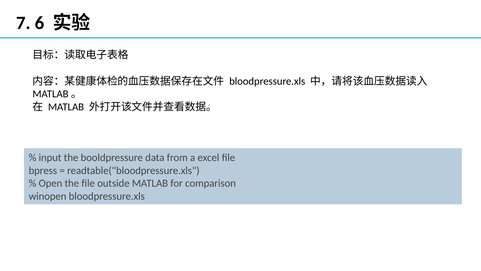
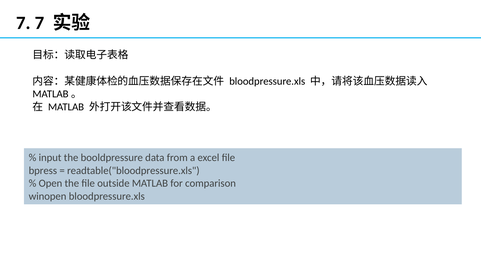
7 6: 6 -> 7 (39, 23)
